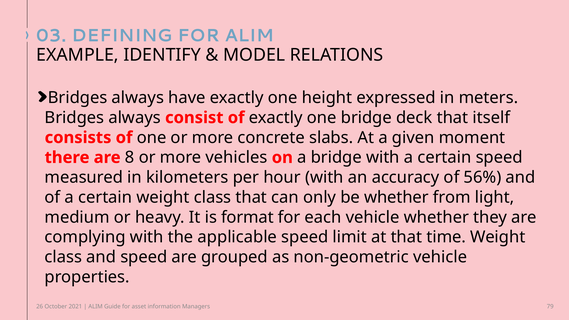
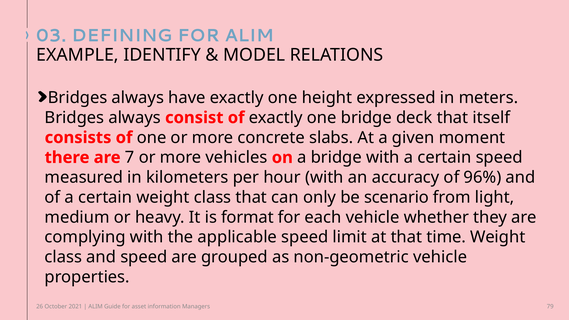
8: 8 -> 7 (130, 158)
56%: 56% -> 96% (483, 177)
be whether: whether -> scenario (396, 197)
